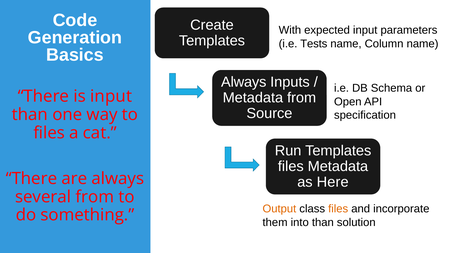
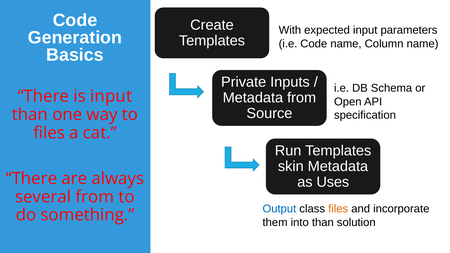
i.e Tests: Tests -> Code (314, 44)
Always: Always -> Private (244, 82)
files: files -> skin (291, 166)
Here: Here -> Uses (333, 182)
Output colour: orange -> blue (279, 209)
